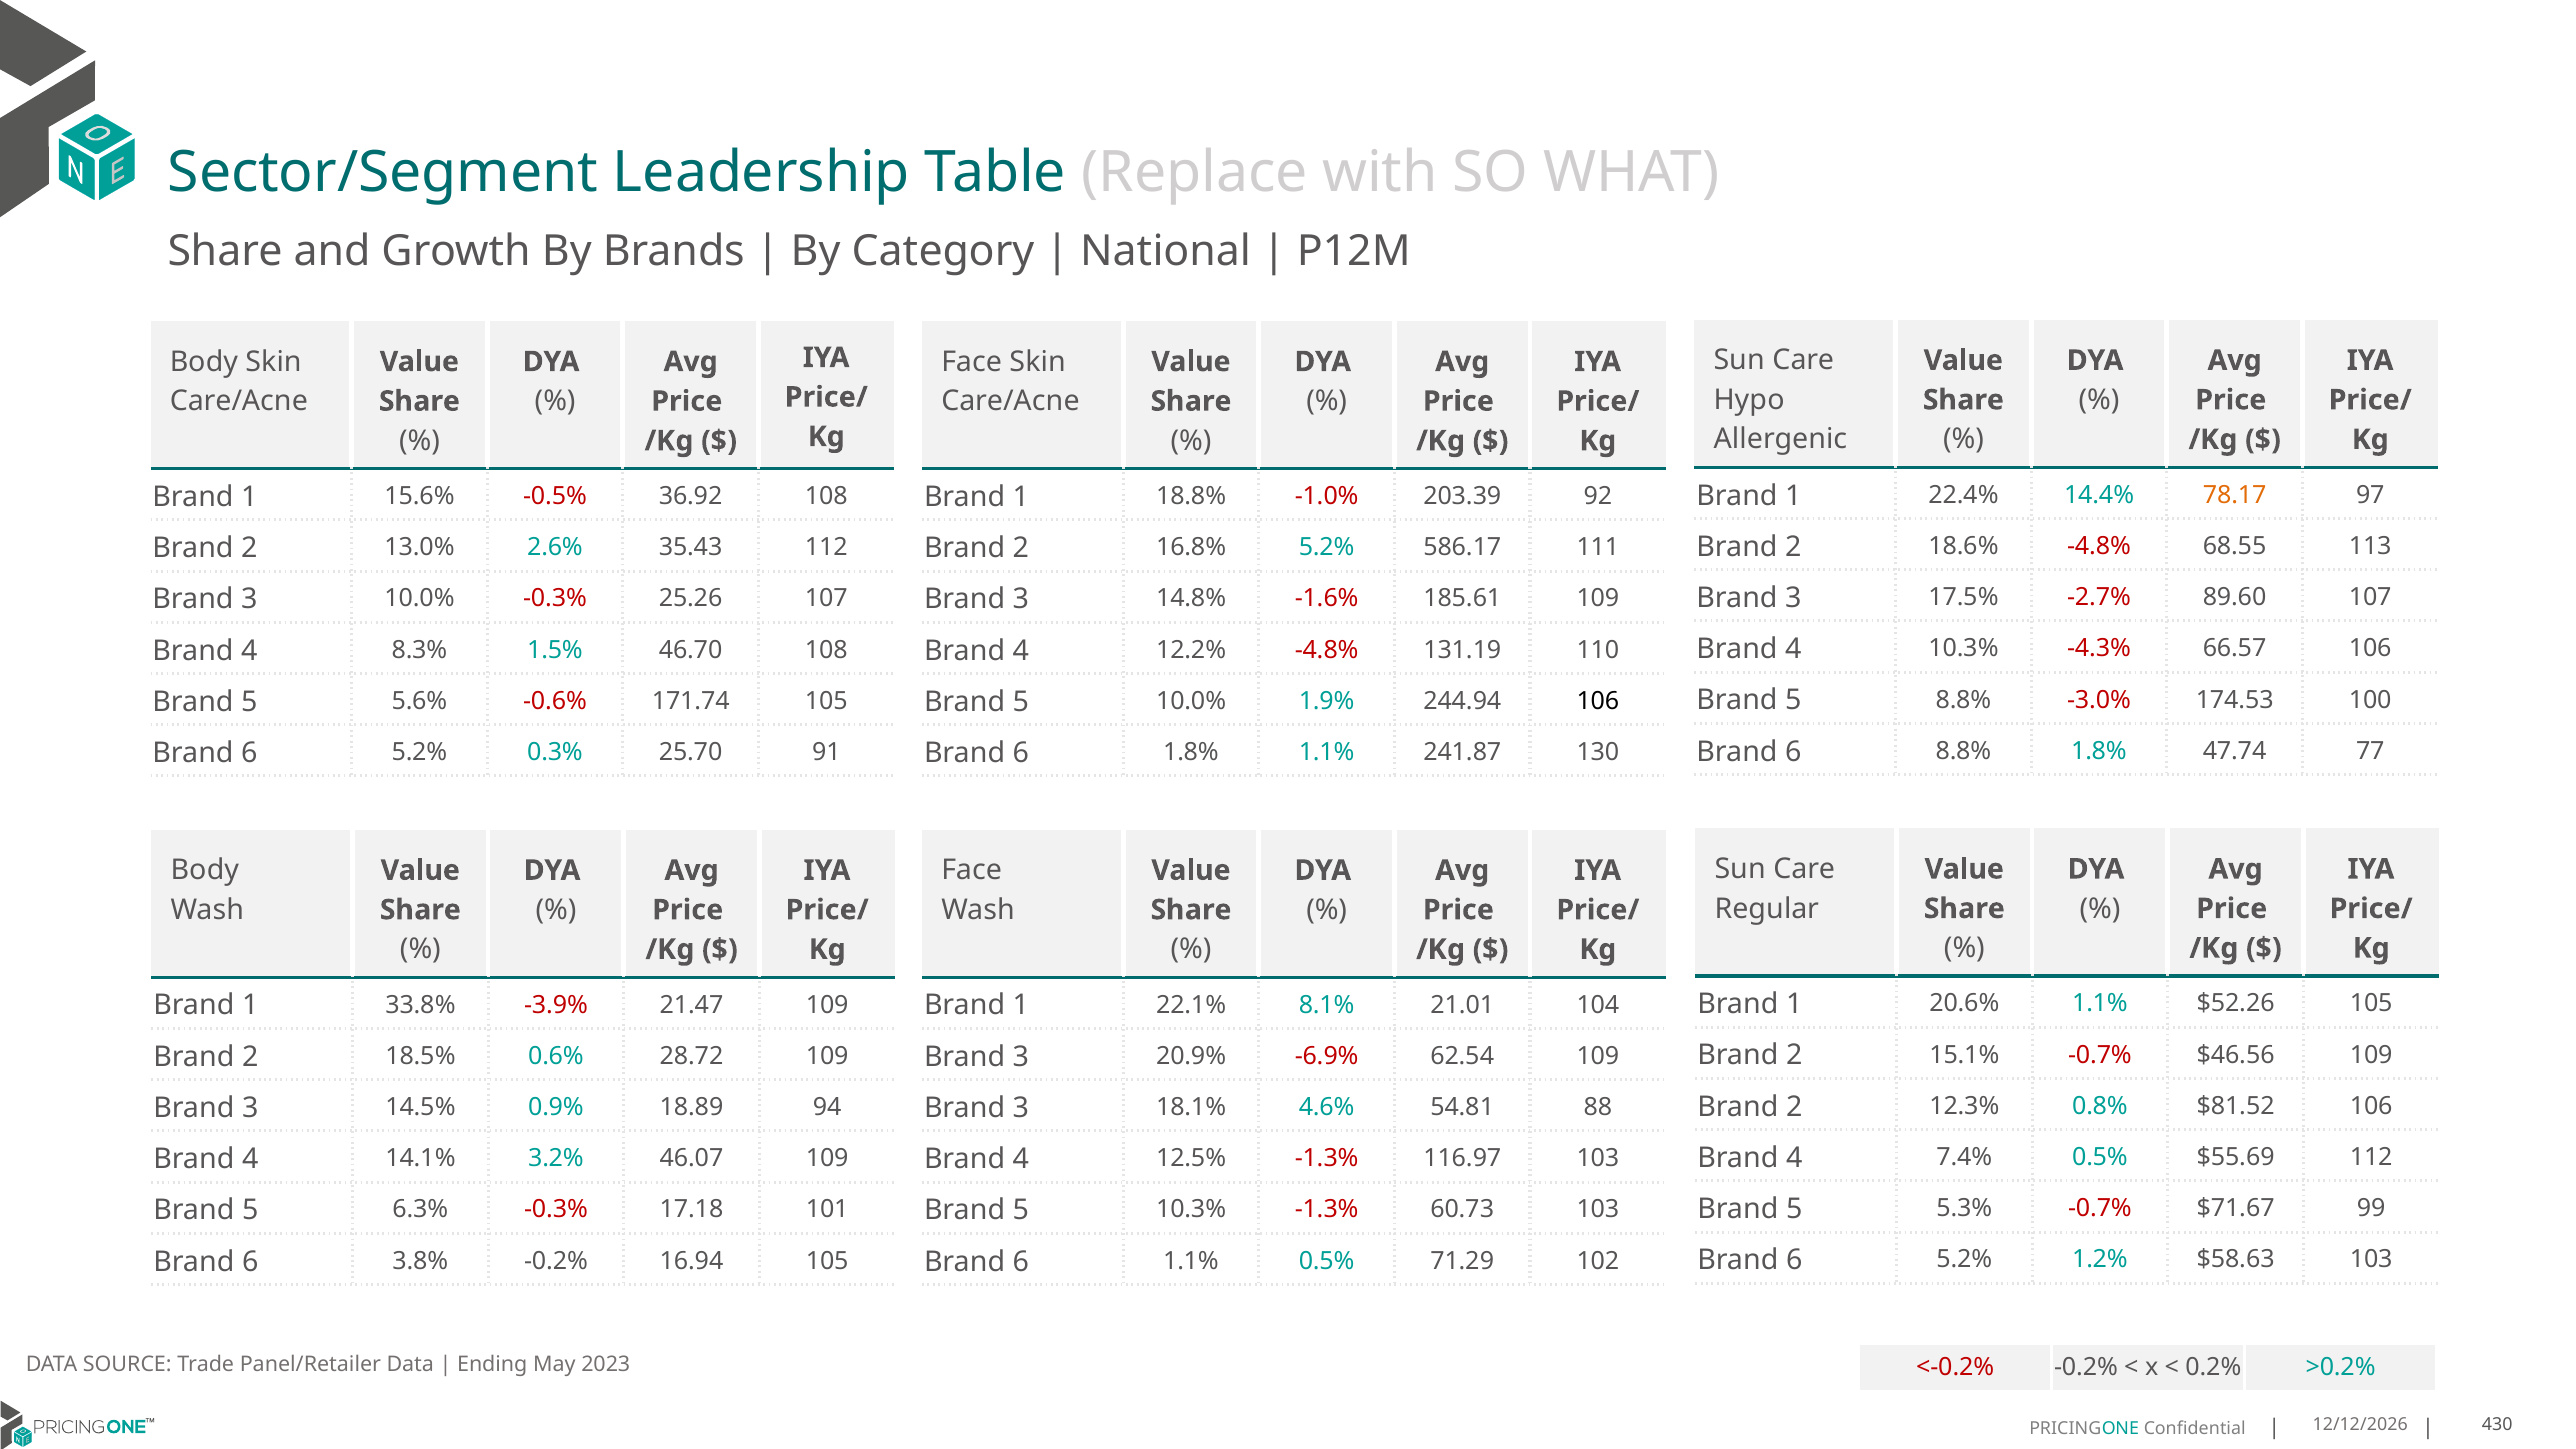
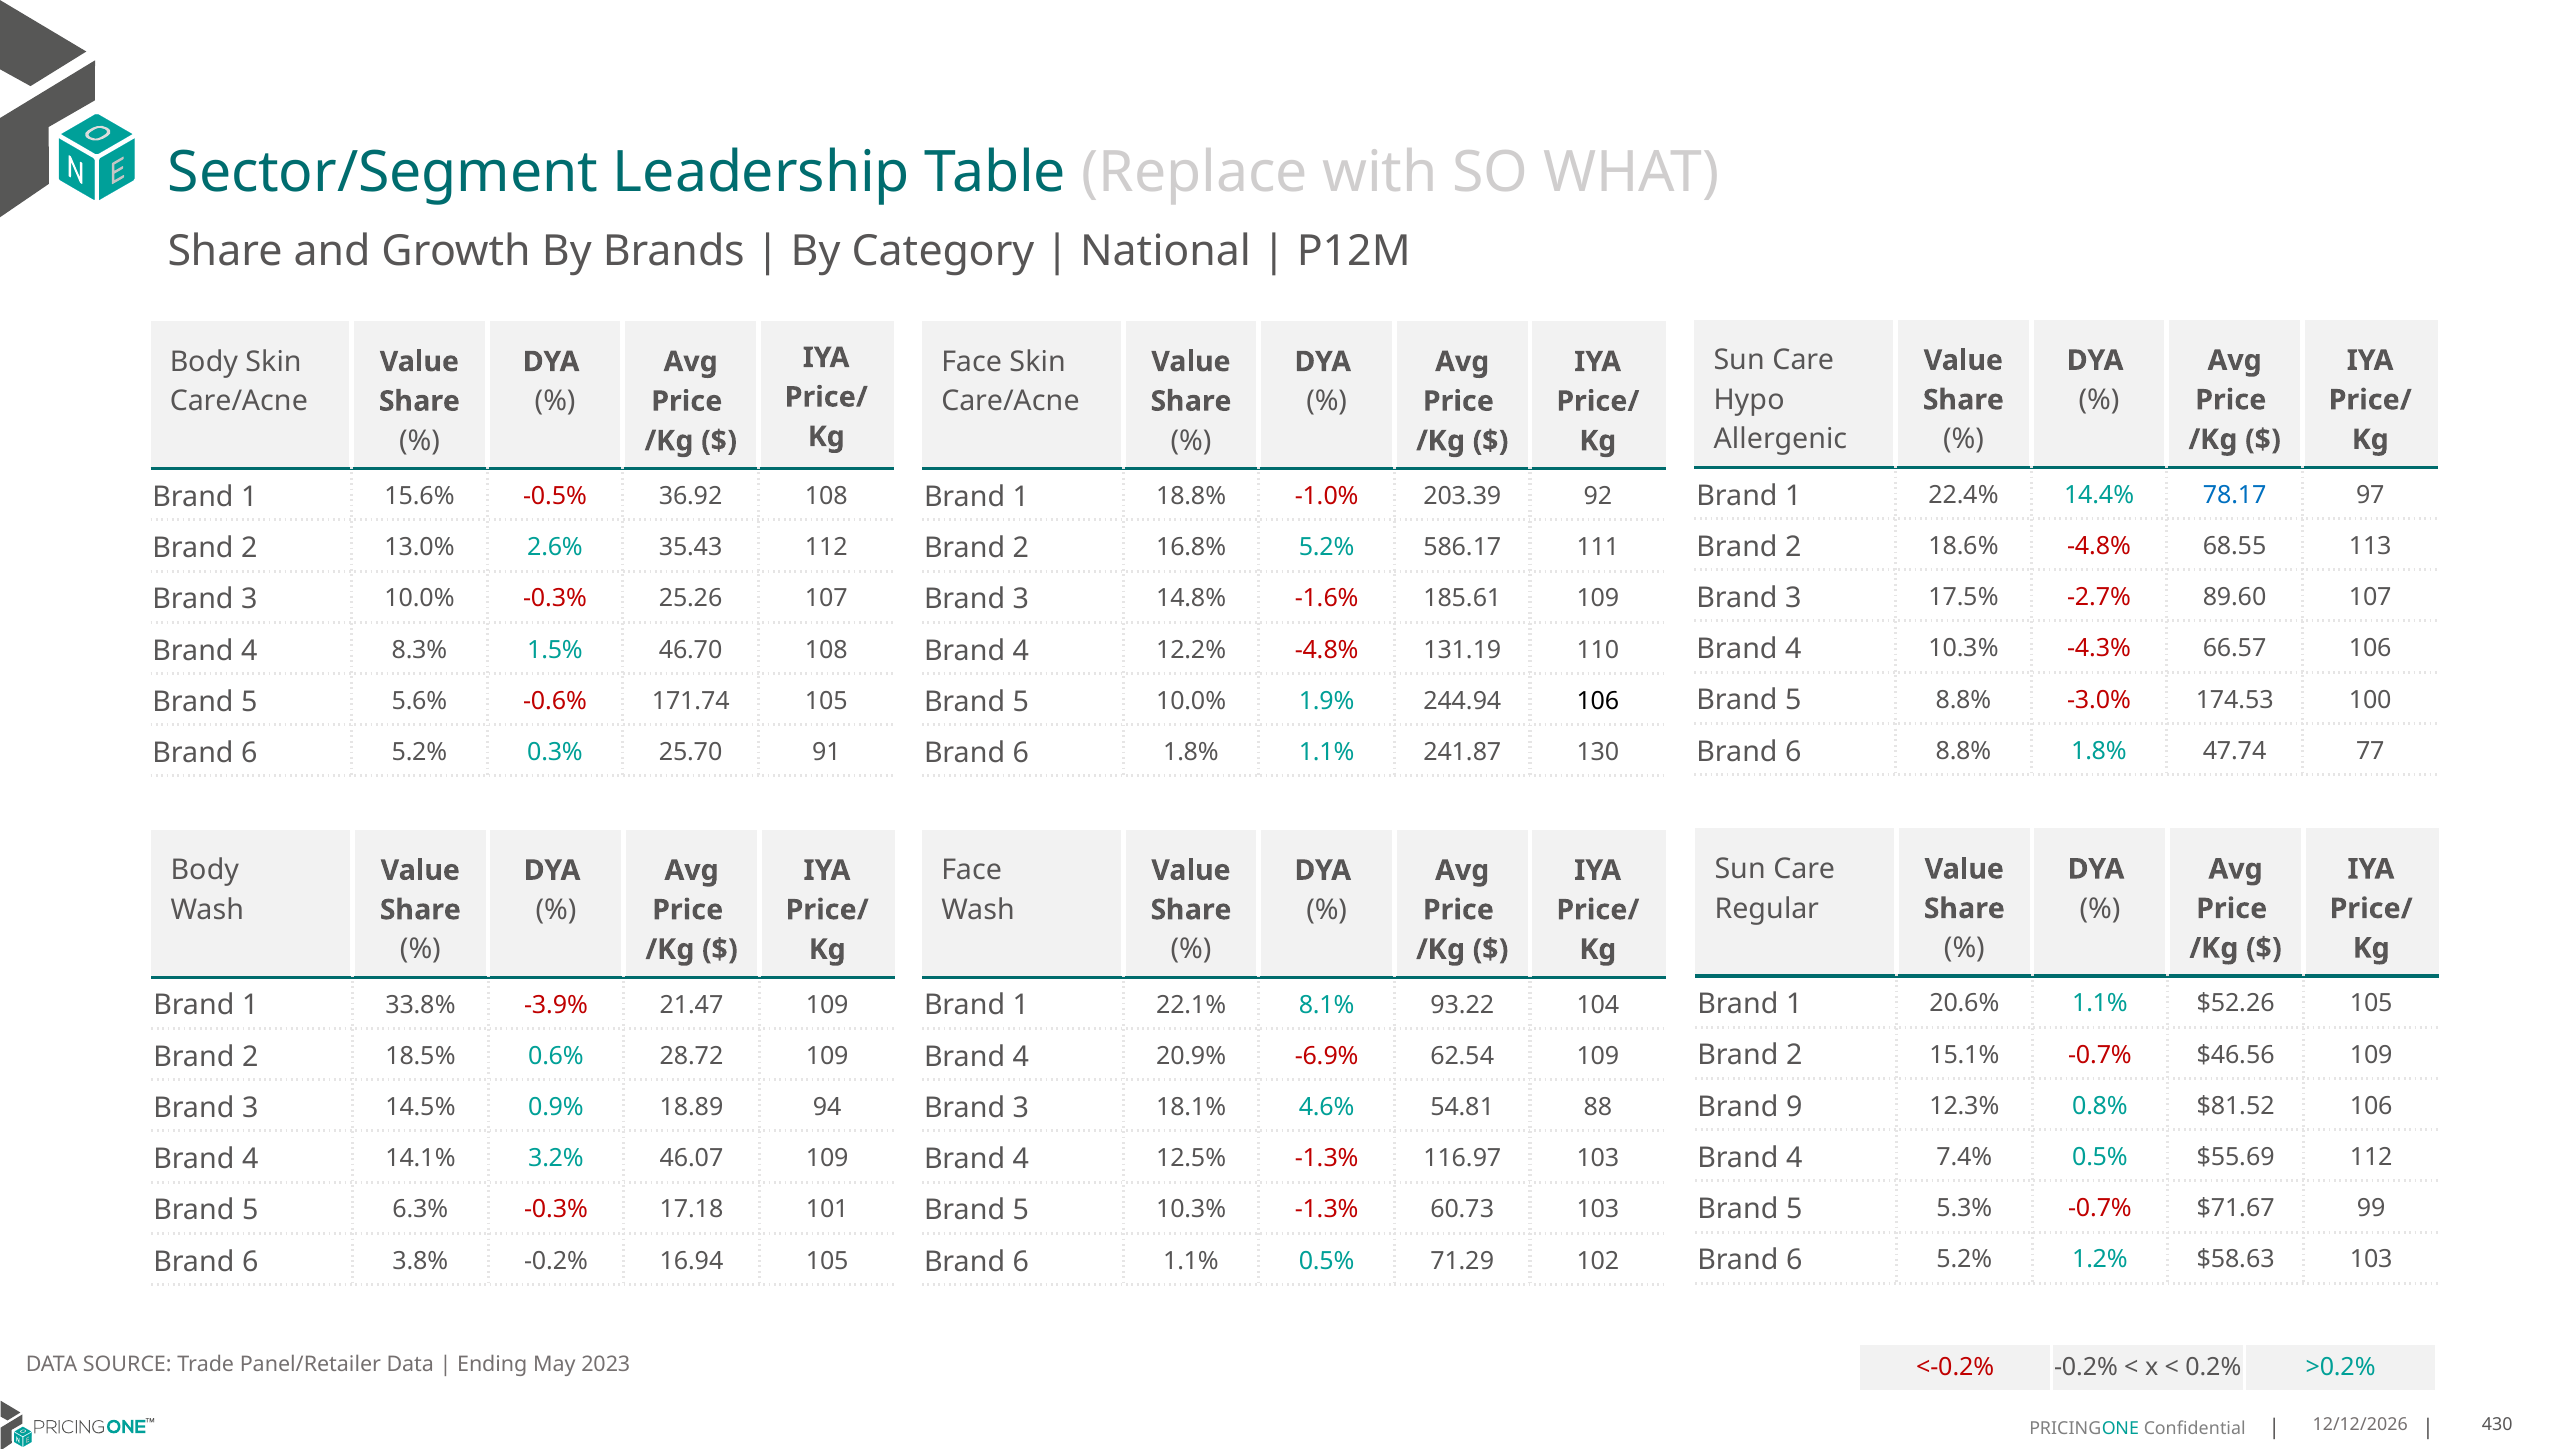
78.17 colour: orange -> blue (2235, 495)
21.01: 21.01 -> 93.22 (1462, 1005)
3: 3 -> 4 (1021, 1057)
2: 2 -> 9 (1794, 1107)
